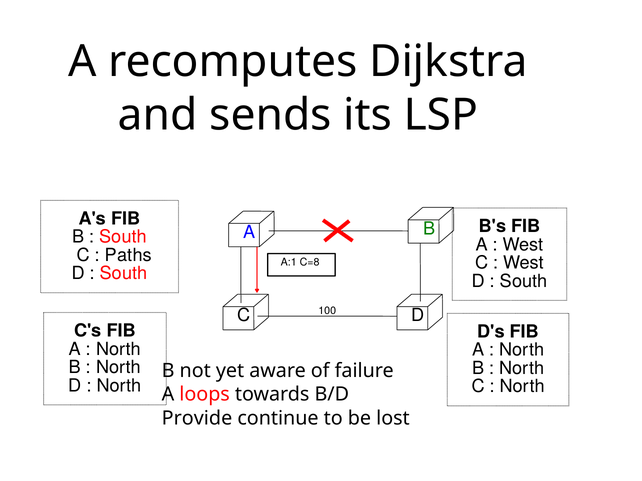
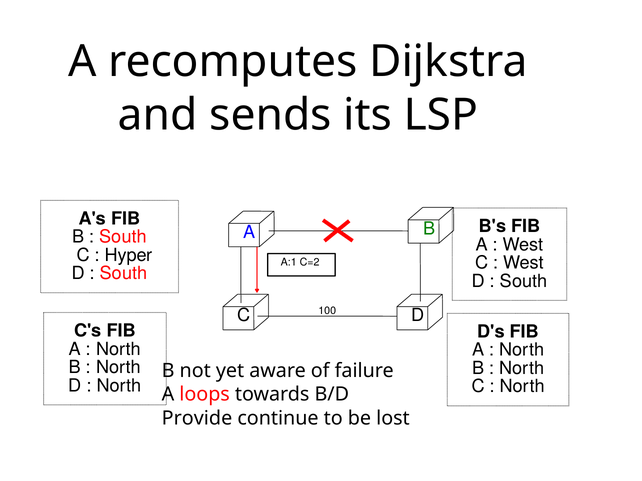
Paths: Paths -> Hyper (129, 255)
C=8: C=8 -> C=2 (310, 262)
